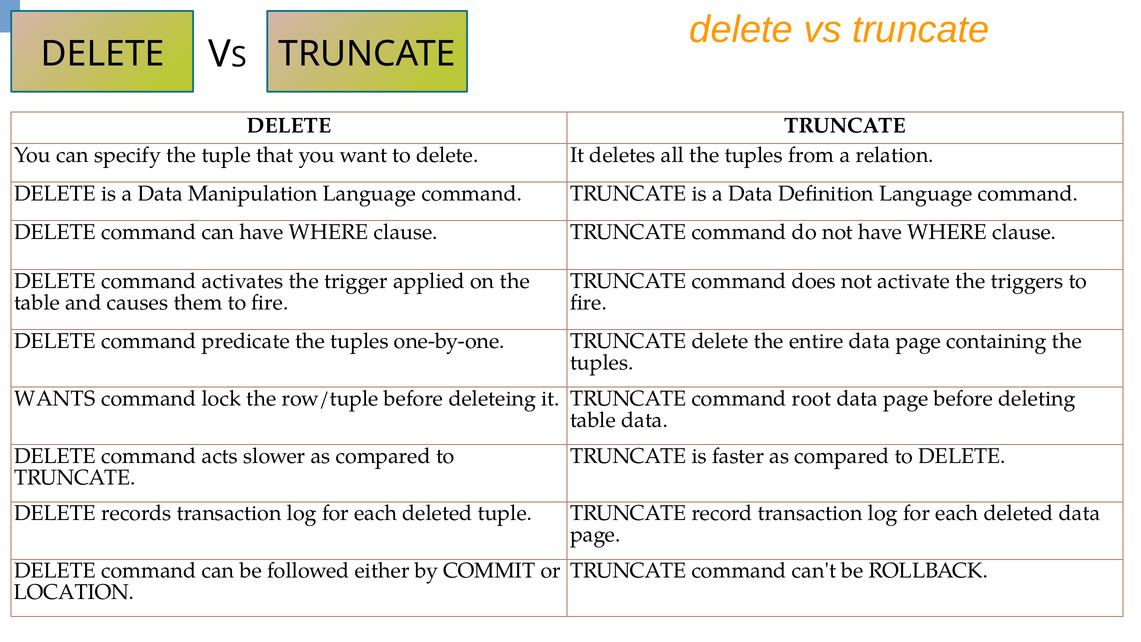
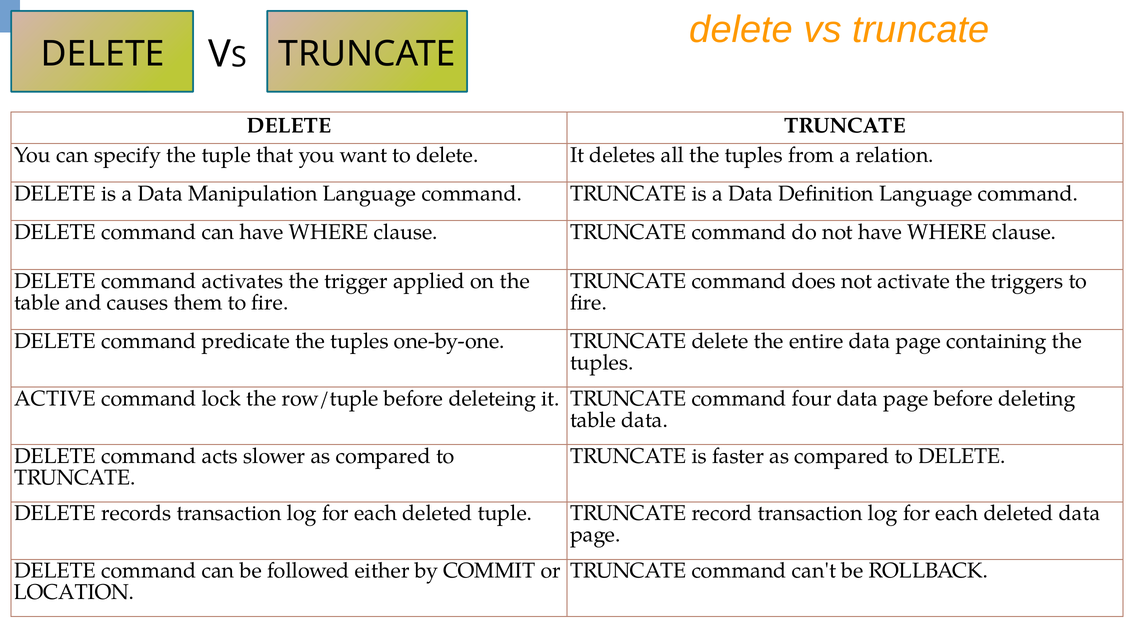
WANTS: WANTS -> ACTIVE (55, 398)
root: root -> four (812, 398)
